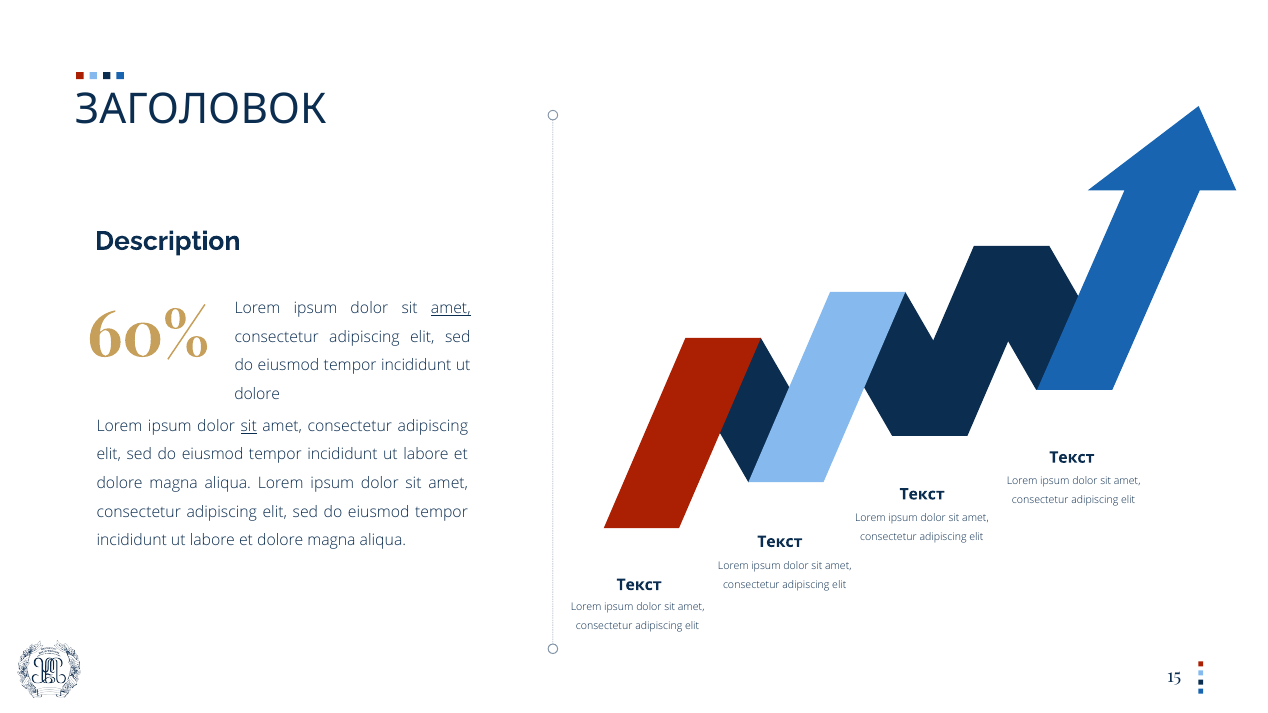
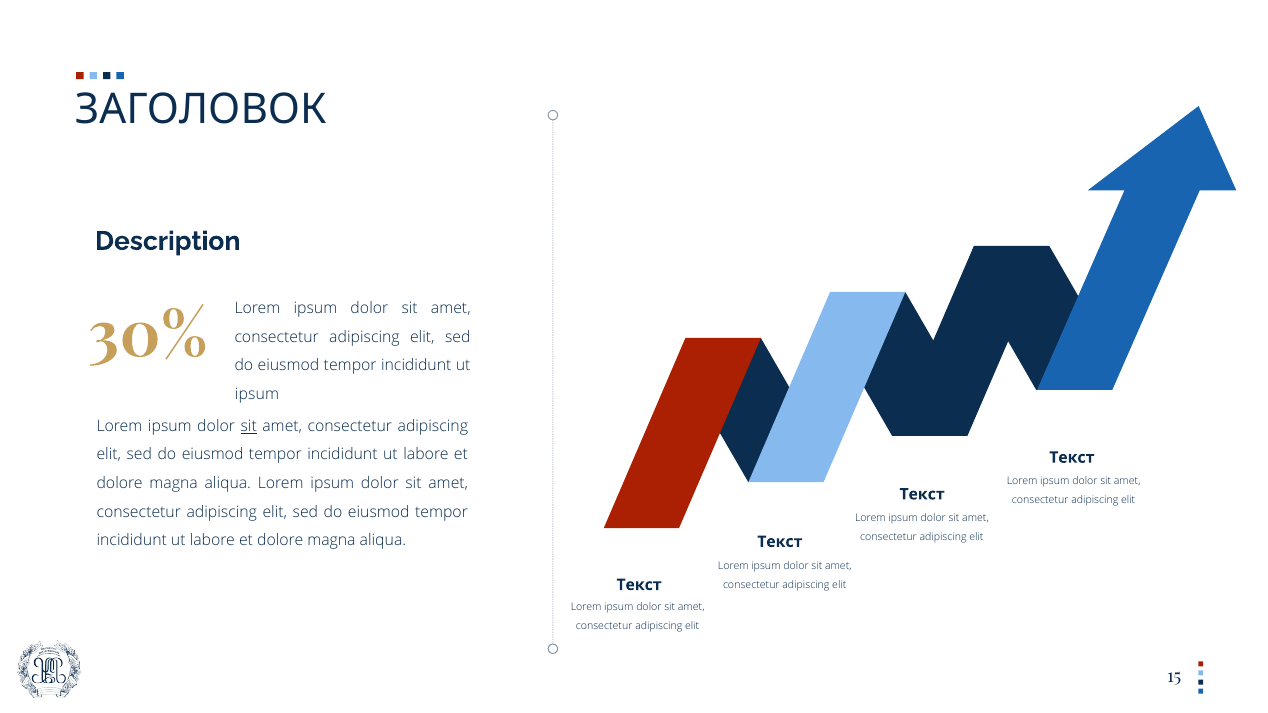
amet underline: present -> none (451, 309)
60%: 60% -> 30% (148, 335)
dolore: dolore -> ipsum (257, 394)
